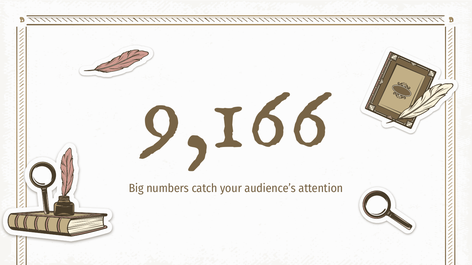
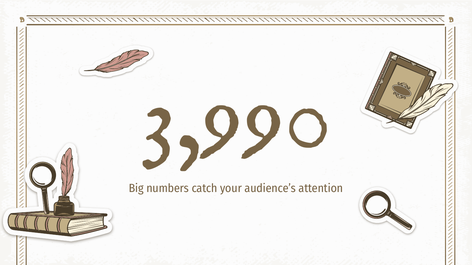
9,166: 9,166 -> 3,990 (236, 116)
